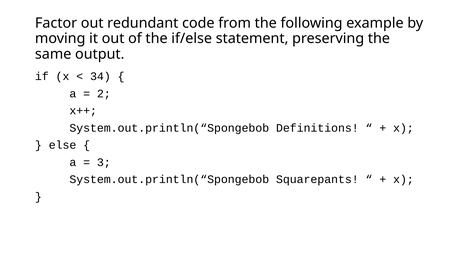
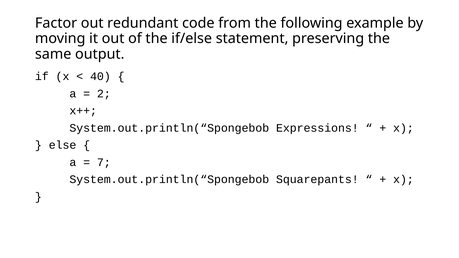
34: 34 -> 40 (100, 77)
Definitions: Definitions -> Expressions (317, 128)
3: 3 -> 7 (104, 162)
